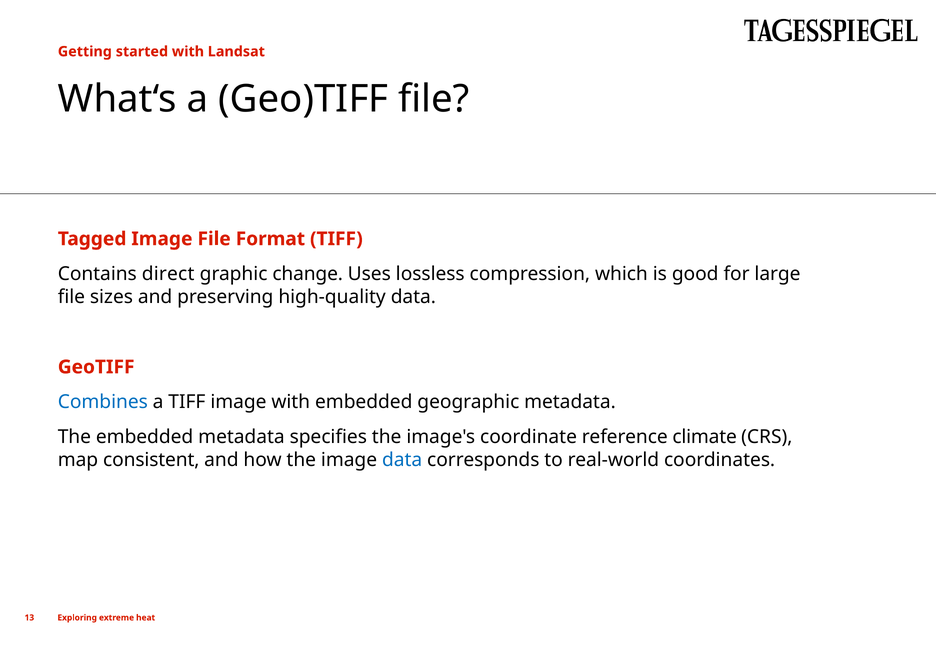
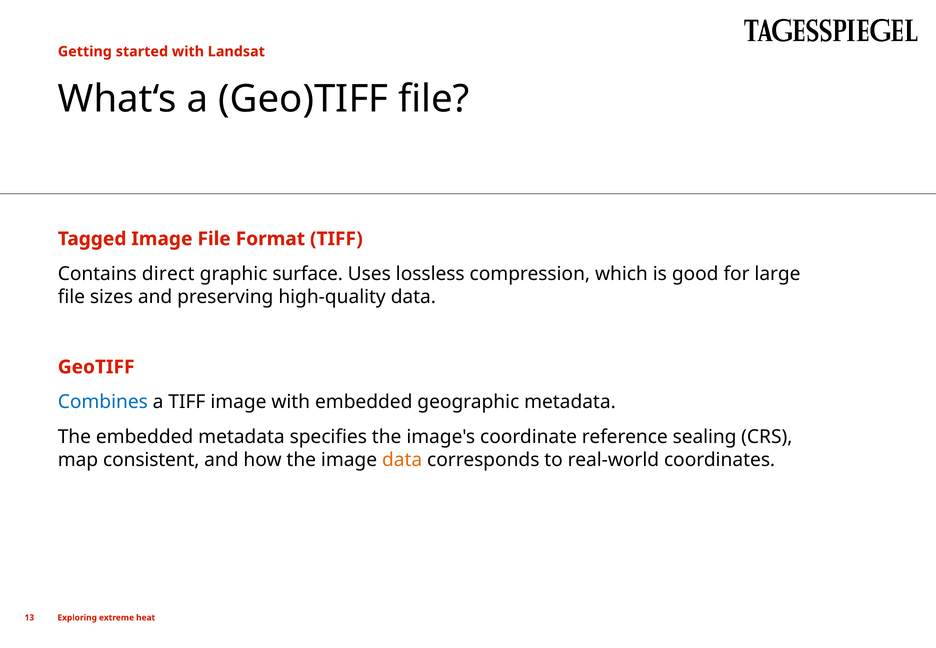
change: change -> surface (308, 274)
climate: climate -> sealing (705, 437)
data colour: blue -> orange (402, 460)
